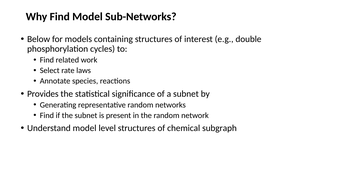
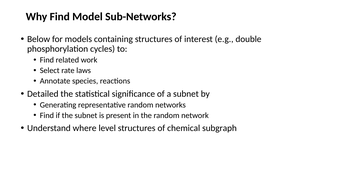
Provides: Provides -> Detailed (43, 94)
Understand model: model -> where (85, 128)
